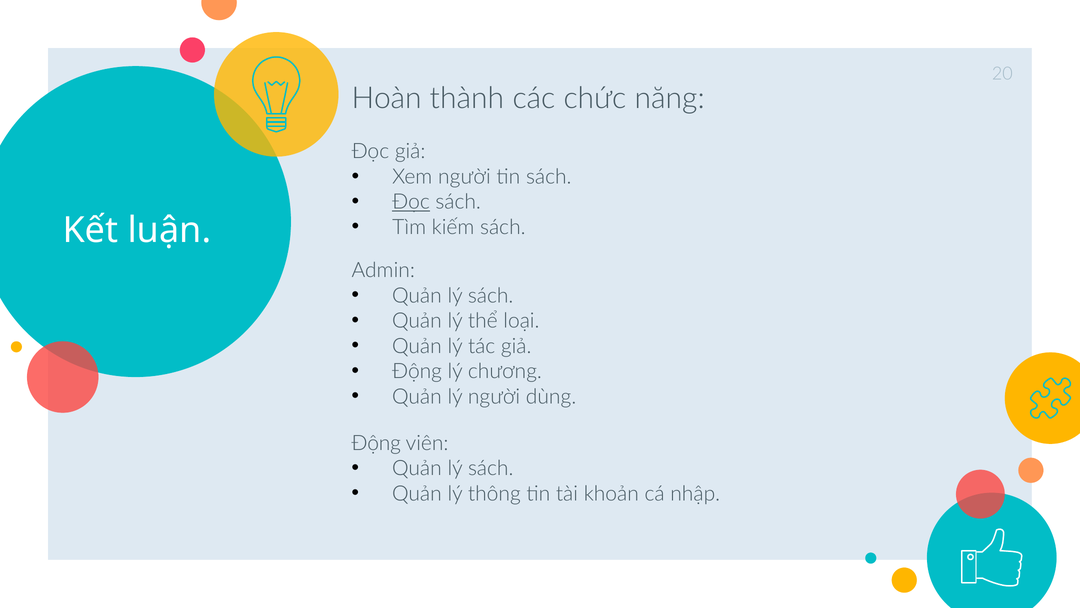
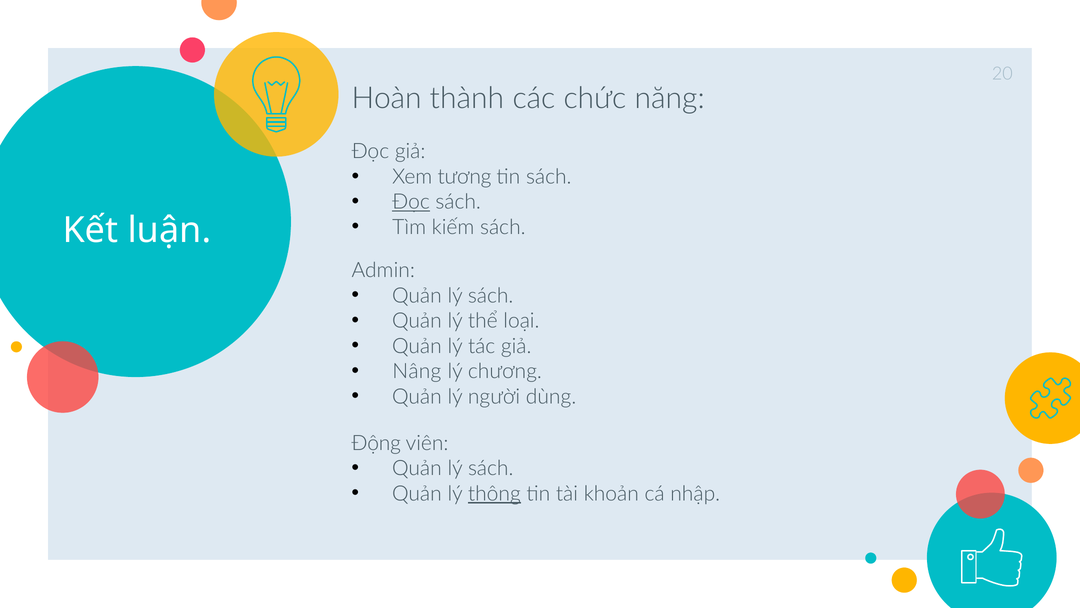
Xem người: người -> tương (465, 177)
Động: Động -> Nâng (417, 371)
thông underline: none -> present (494, 493)
